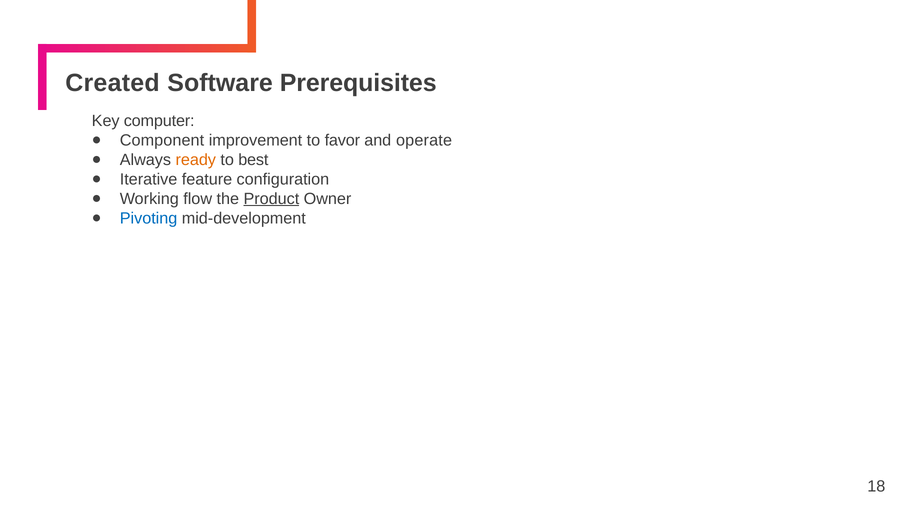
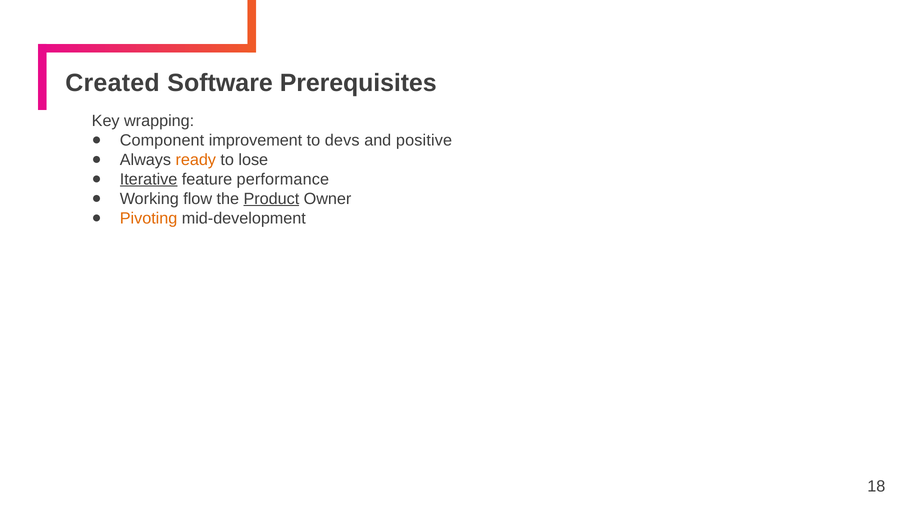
computer: computer -> wrapping (159, 121)
favor: favor -> devs (342, 140)
operate: operate -> positive (424, 140)
best: best -> lose (253, 160)
Iterative underline: none -> present (149, 179)
configuration: configuration -> performance (283, 179)
Pivoting colour: blue -> orange (149, 218)
